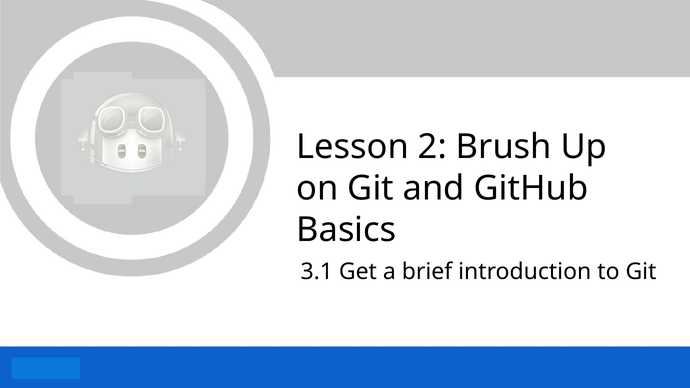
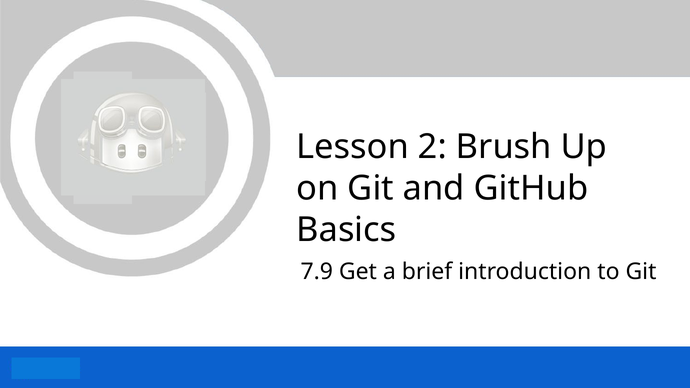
3.1: 3.1 -> 7.9 (317, 272)
